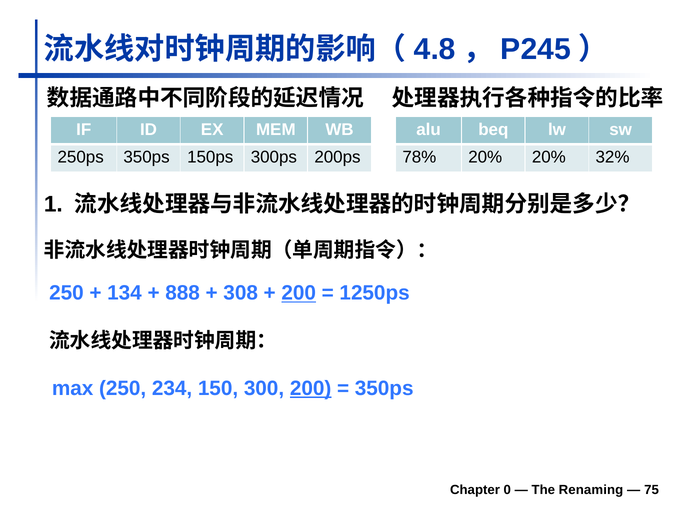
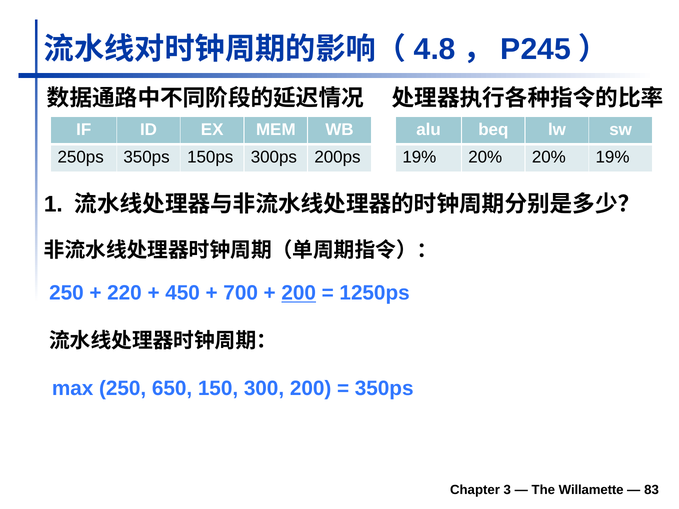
78%: 78% -> 19% (419, 157)
20% 32%: 32% -> 19% (613, 157)
134: 134 -> 220 (124, 293)
888: 888 -> 450 (183, 293)
308: 308 -> 700 (241, 293)
234: 234 -> 650 (172, 389)
200 underline: present -> none (311, 389)
0: 0 -> 3 (507, 490)
Renaming: Renaming -> Willamette (591, 490)
75: 75 -> 83 (652, 490)
